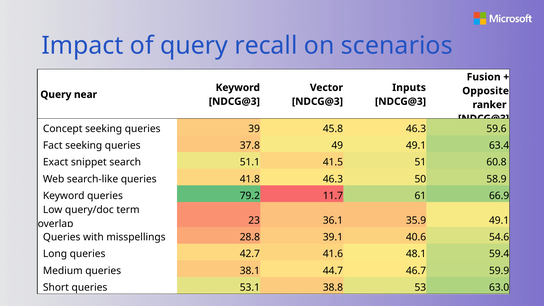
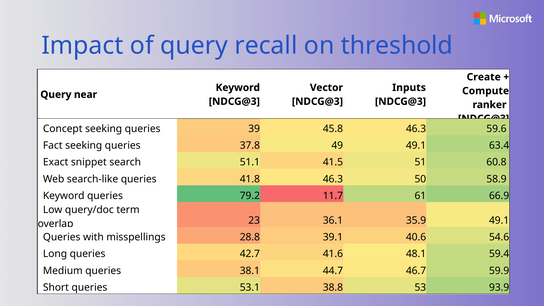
scenarios: scenarios -> threshold (397, 46)
Fusion: Fusion -> Create (484, 77)
Opposite: Opposite -> Compute (486, 91)
63.0: 63.0 -> 93.9 (499, 287)
